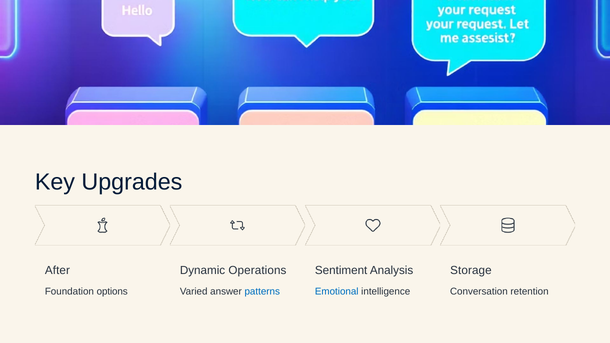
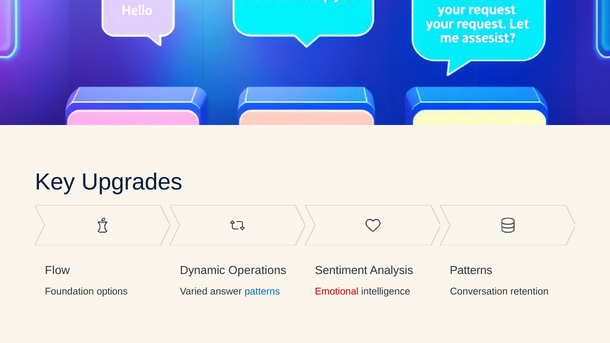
After: After -> Flow (57, 270)
Storage: Storage -> Patterns (471, 270)
Emotional colour: blue -> red (337, 292)
